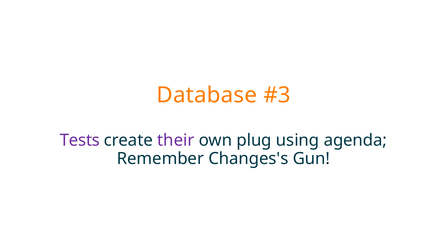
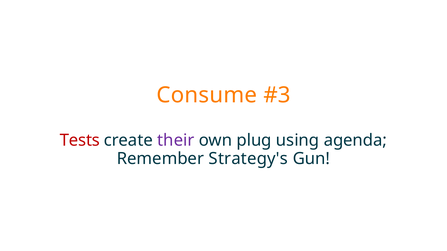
Database: Database -> Consume (207, 95)
Tests colour: purple -> red (80, 141)
Changes's: Changes's -> Strategy's (248, 159)
